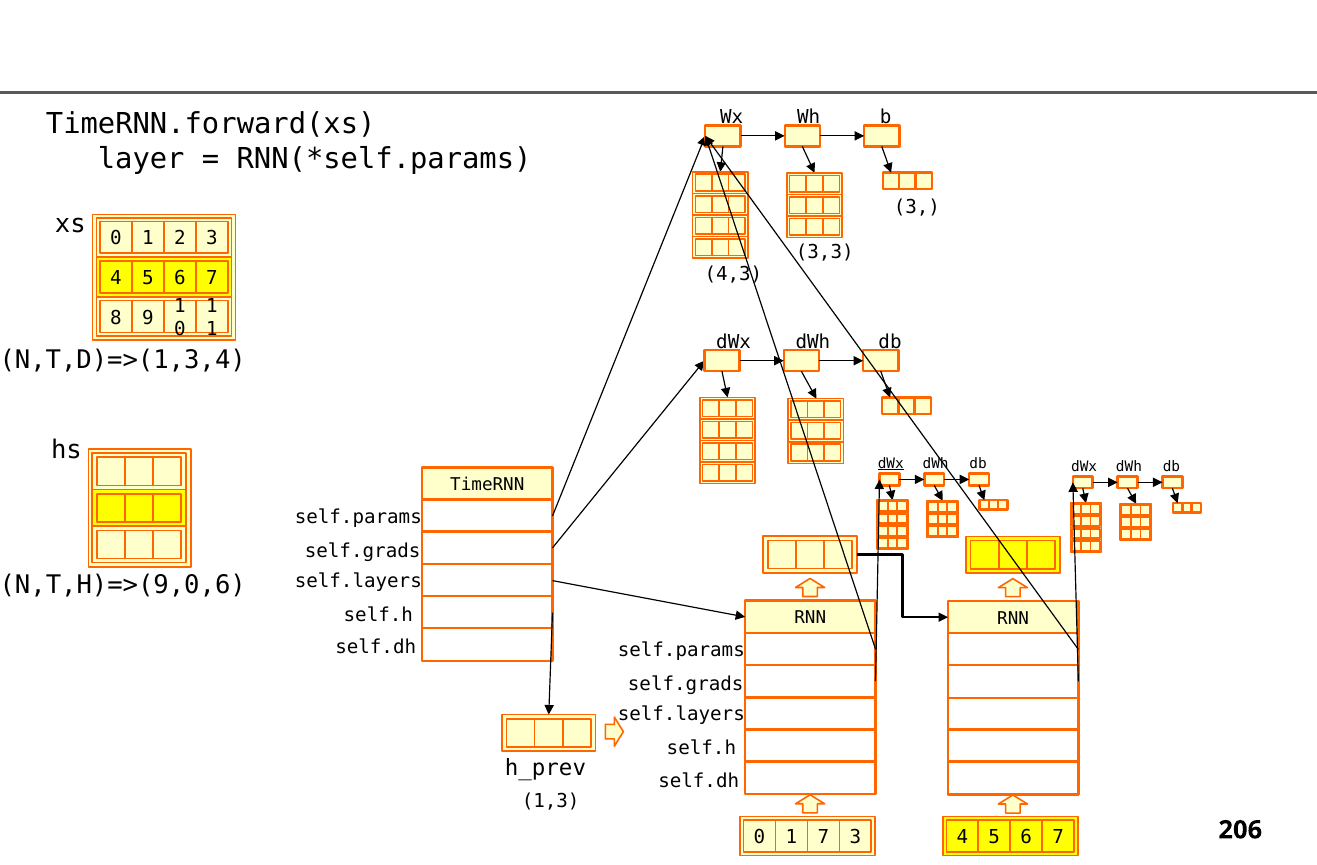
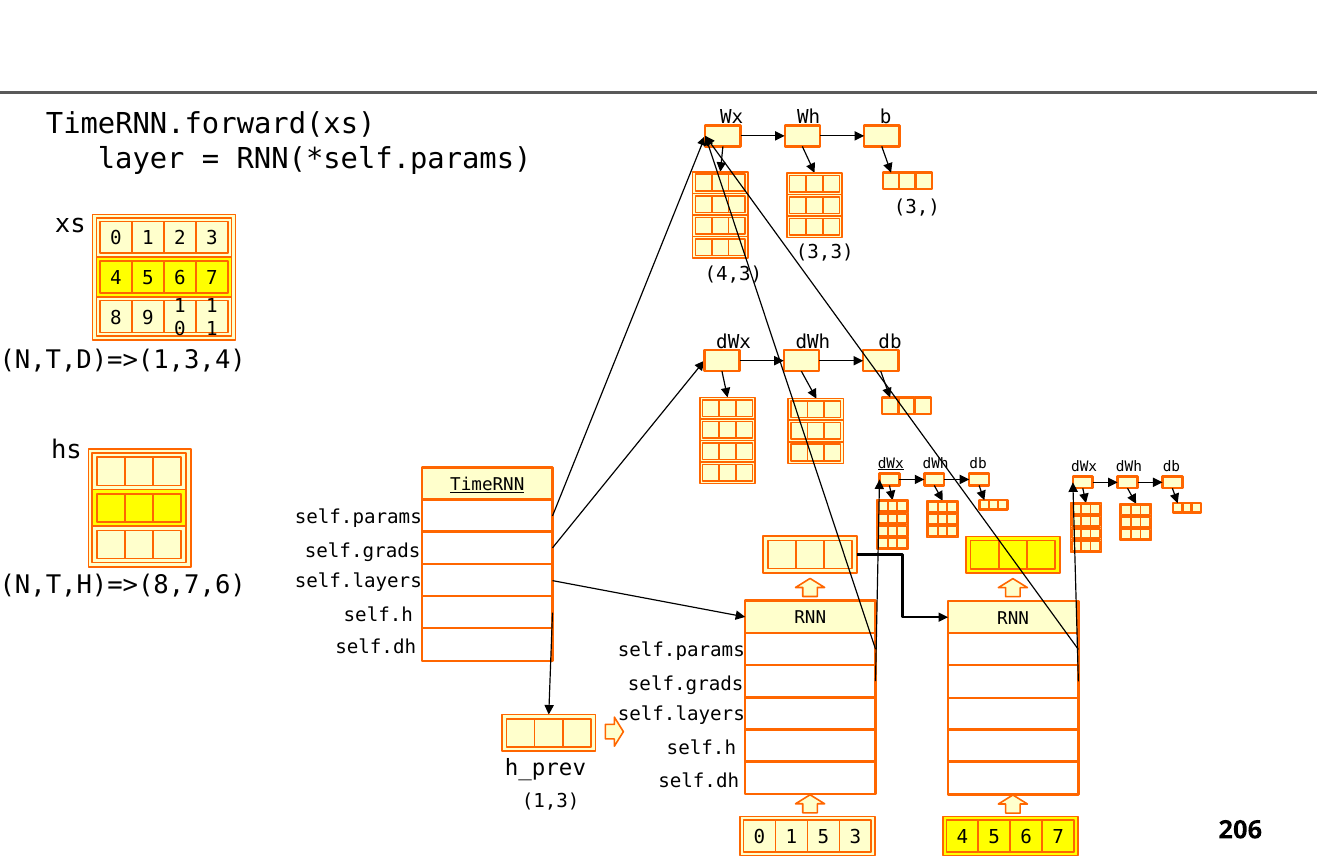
TimeRNN underline: none -> present (487, 485)
N,T,H)=>(9,0,6: N,T,H)=>(9,0,6 -> N,T,H)=>(8,7,6 (123, 586)
1 7: 7 -> 5 (823, 837)
